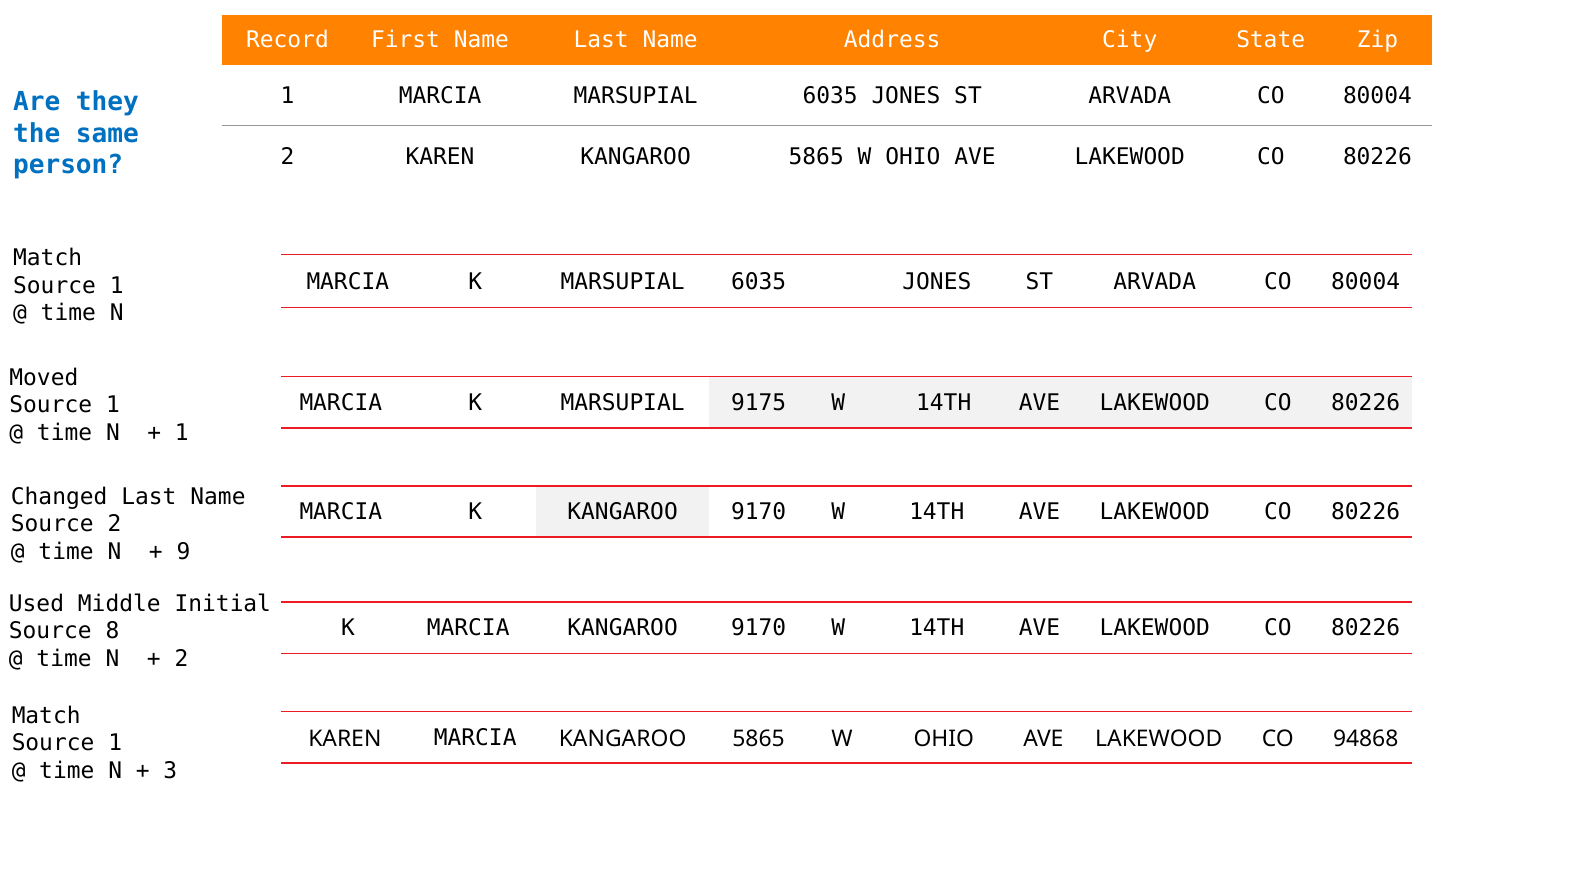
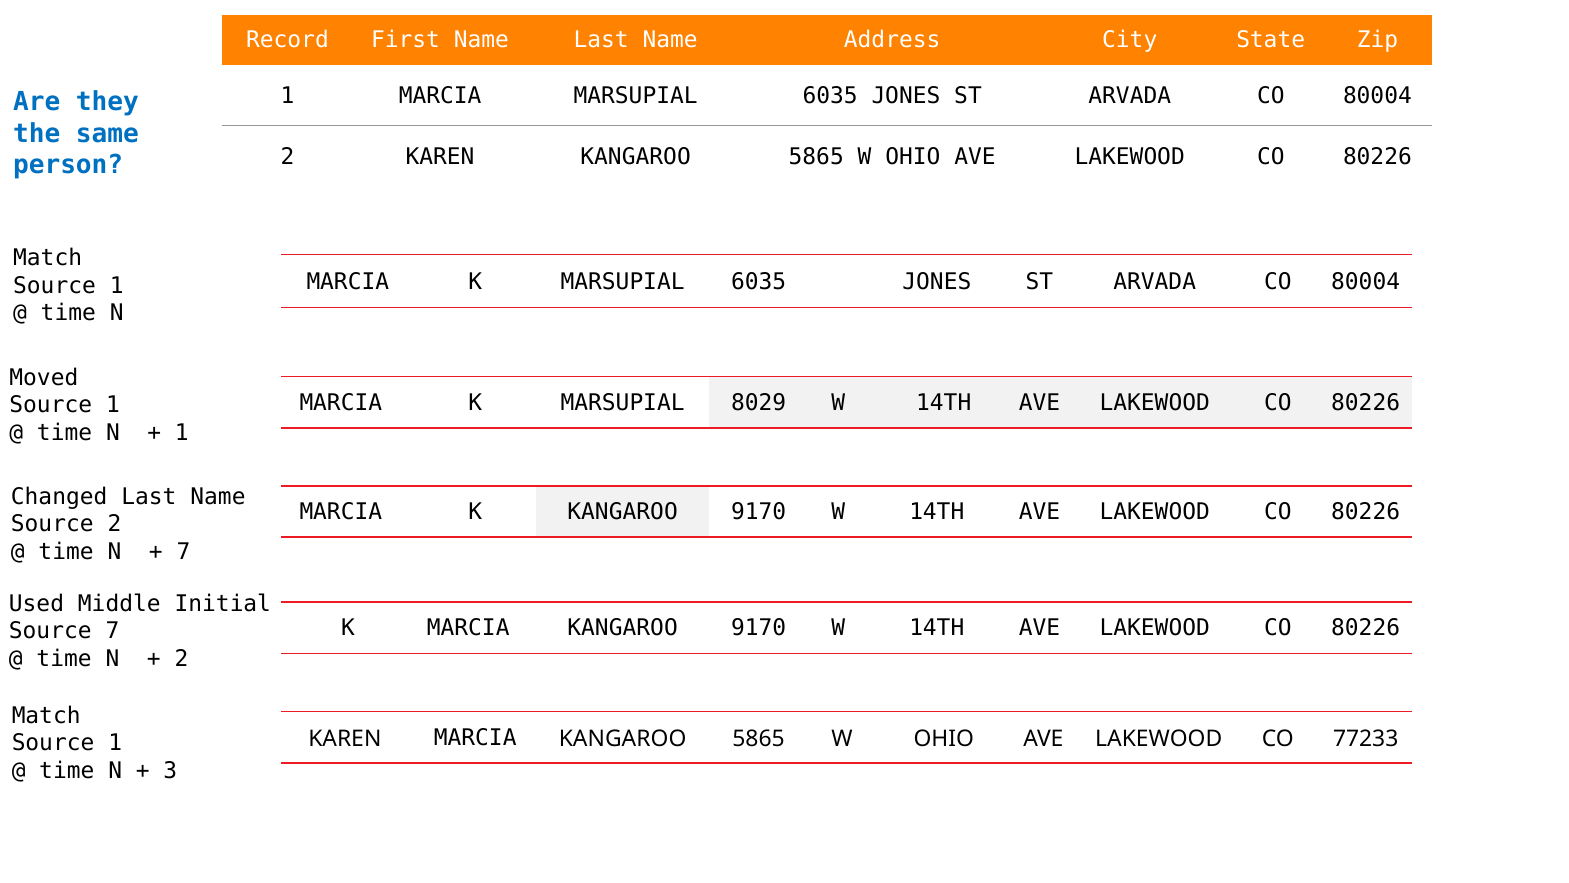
9175: 9175 -> 8029 (759, 403)
9: 9 -> 7 (183, 552)
Source 8: 8 -> 7 (112, 631)
94868: 94868 -> 77233 (1366, 739)
